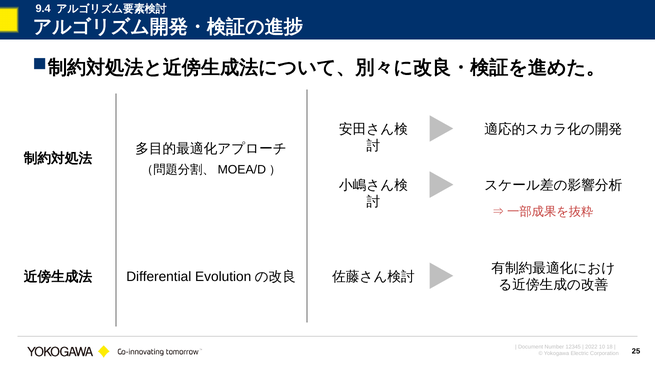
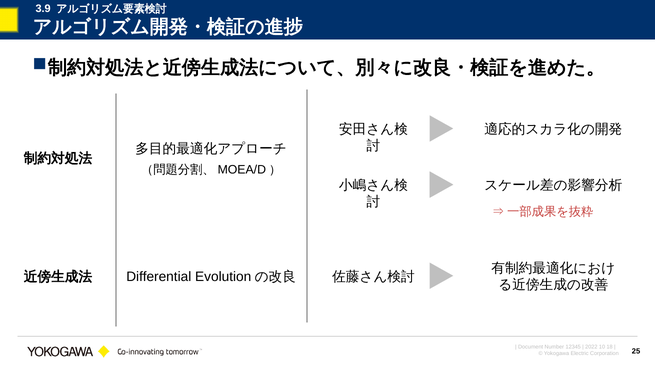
9.4: 9.4 -> 3.9 (43, 9)
